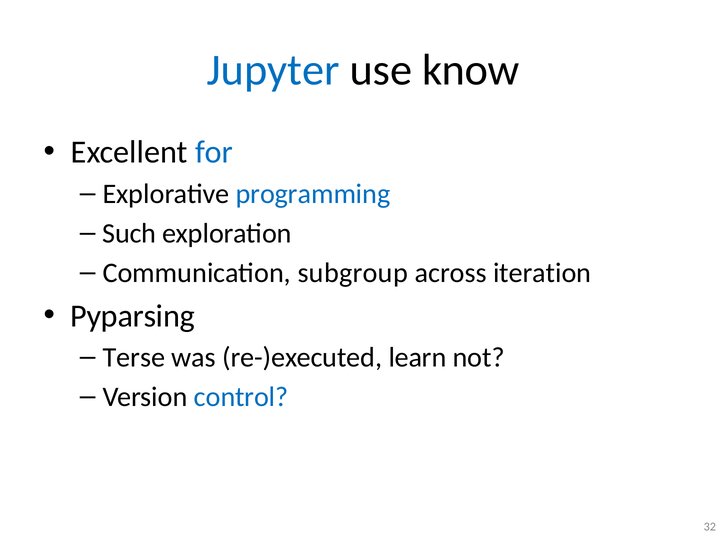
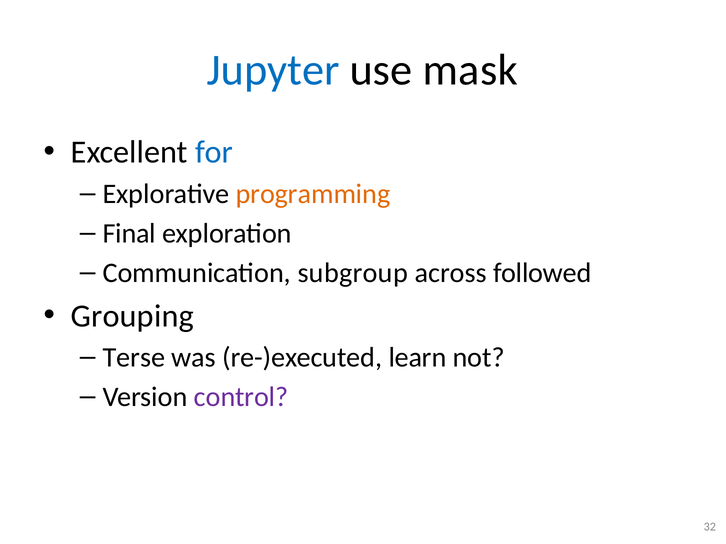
know: know -> mask (470, 70)
programming colour: blue -> orange (313, 194)
Such: Such -> Final (129, 234)
iteration: iteration -> followed (542, 273)
Pyparsing: Pyparsing -> Grouping (132, 316)
control colour: blue -> purple (241, 397)
